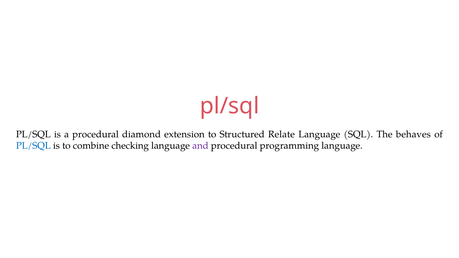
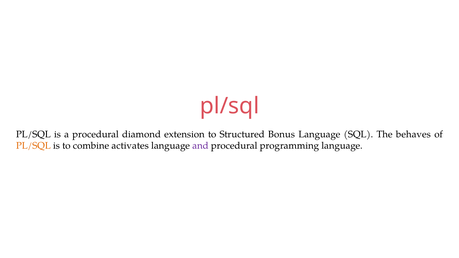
Relate: Relate -> Bonus (281, 134)
PL/SQL colour: blue -> orange (33, 146)
checking: checking -> activates (130, 146)
